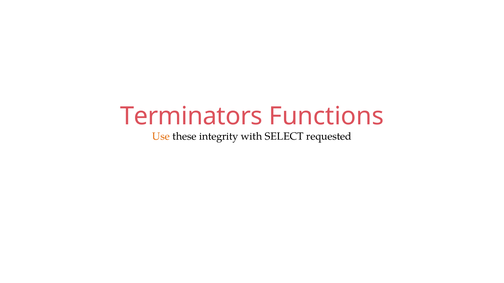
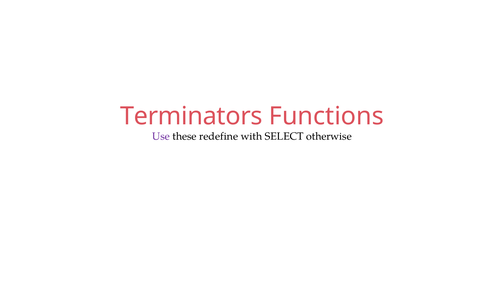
Use colour: orange -> purple (161, 137)
integrity: integrity -> redefine (219, 137)
requested: requested -> otherwise (329, 137)
